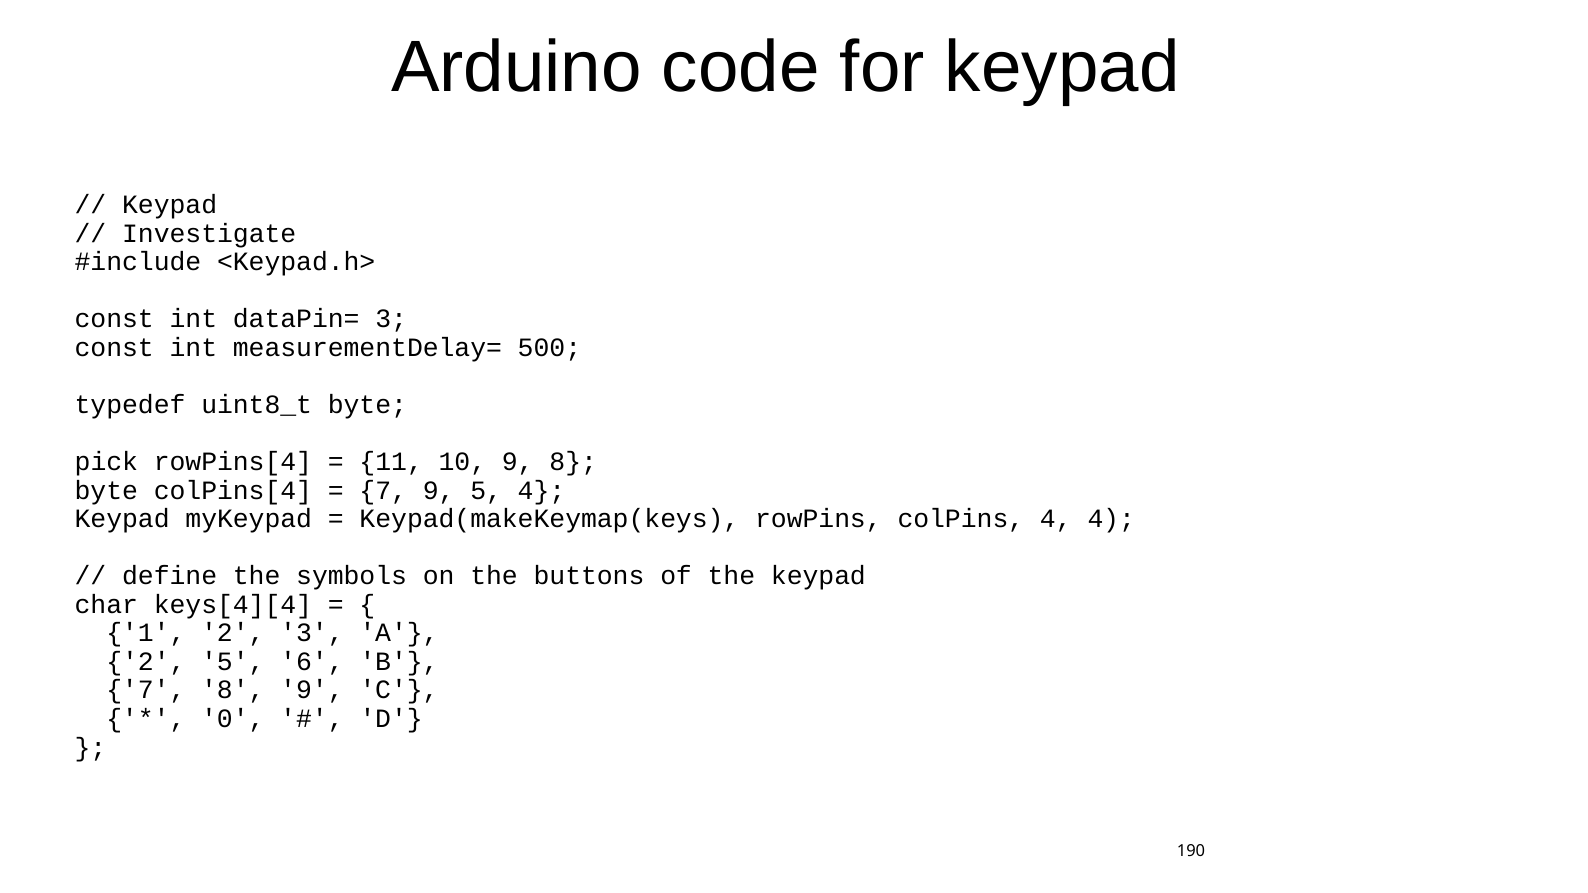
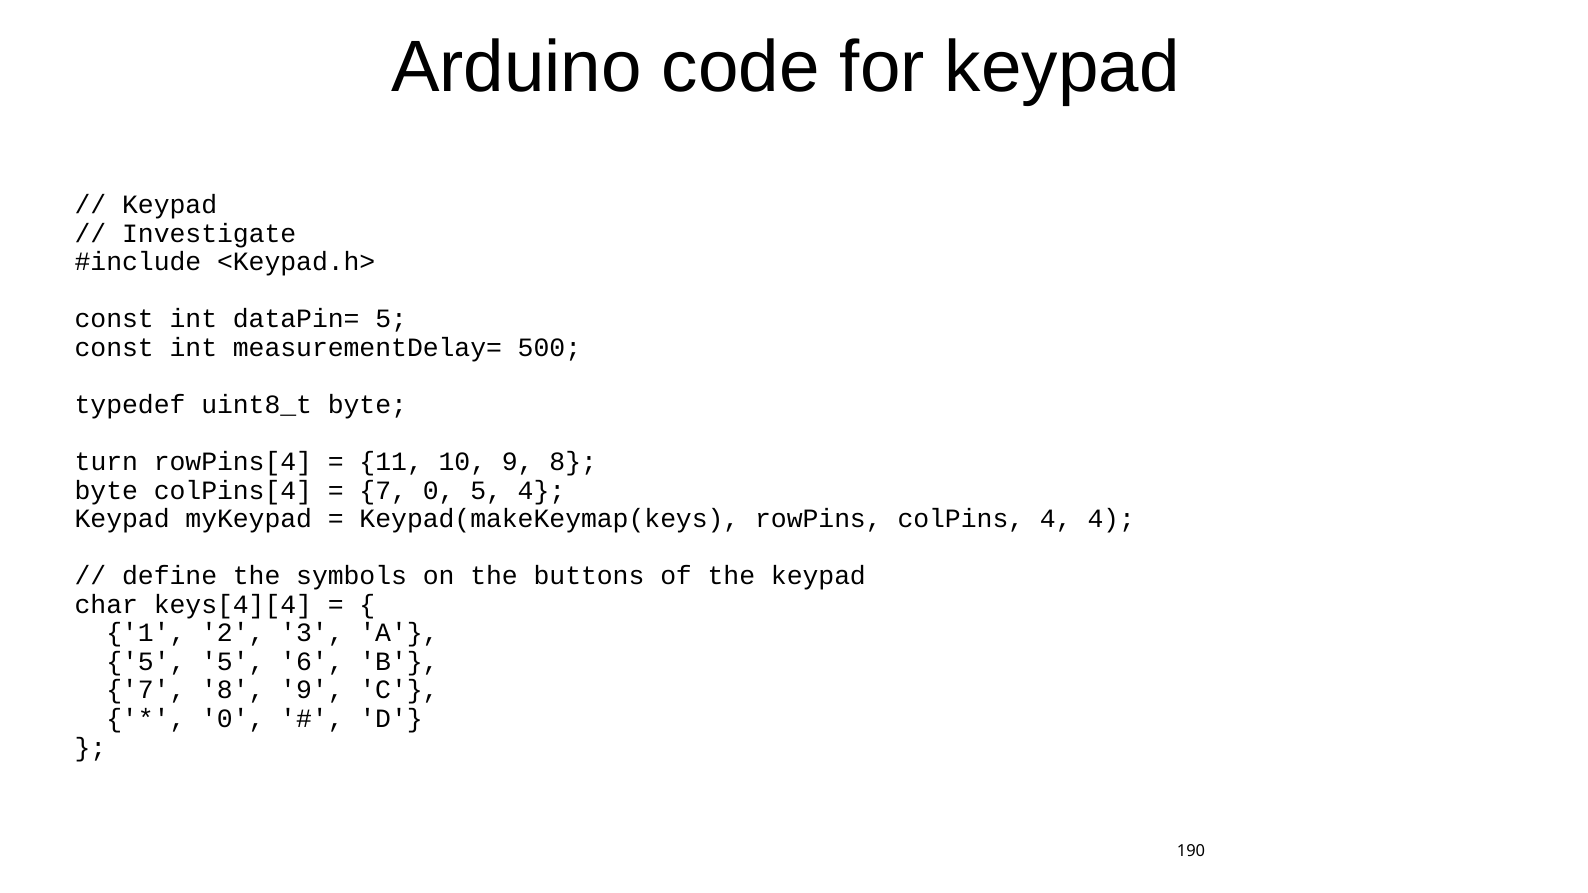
dataPin= 3: 3 -> 5 (391, 319)
pick: pick -> turn (106, 462)
7 9: 9 -> 0 (439, 491)
2: 2 -> 5 (146, 662)
